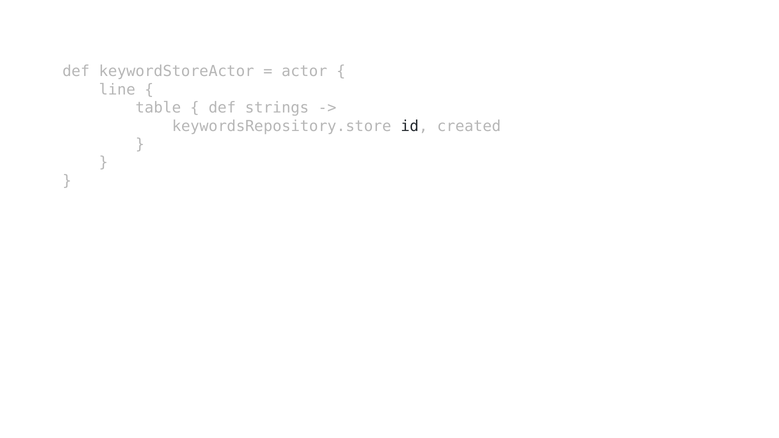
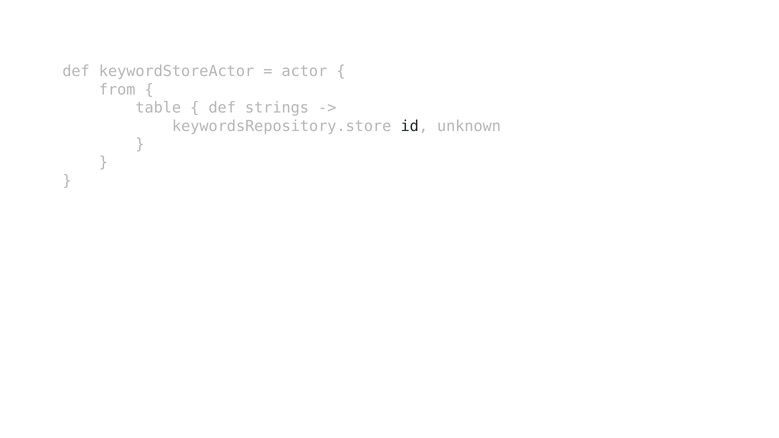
line: line -> from (117, 90)
created: created -> unknown (469, 126)
